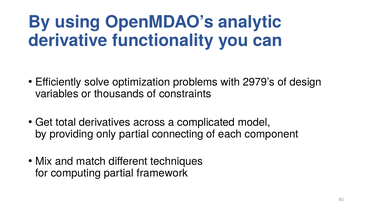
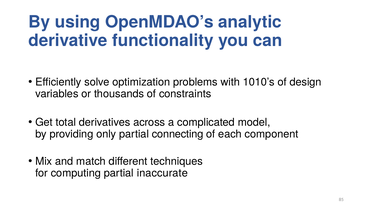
2979’s: 2979’s -> 1010’s (259, 82)
framework: framework -> inaccurate (162, 173)
